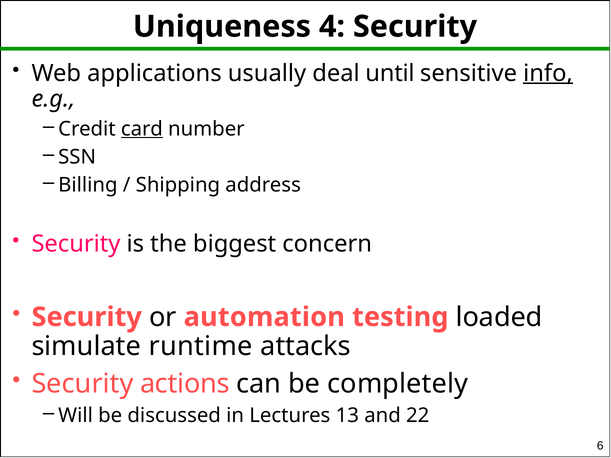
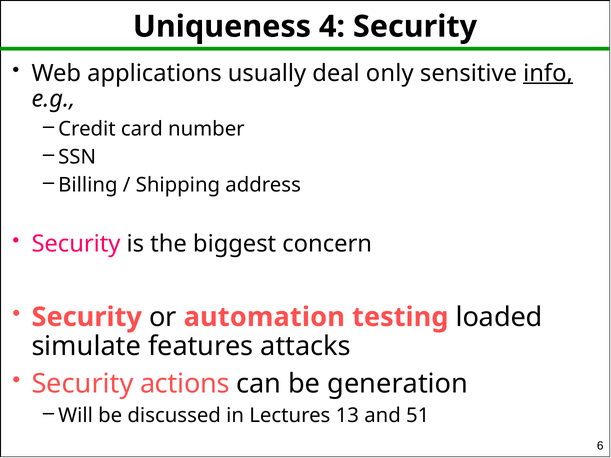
until: until -> only (390, 73)
card underline: present -> none (142, 129)
runtime: runtime -> features (201, 347)
completely: completely -> generation (398, 384)
22: 22 -> 51 (418, 416)
